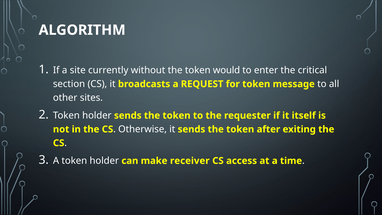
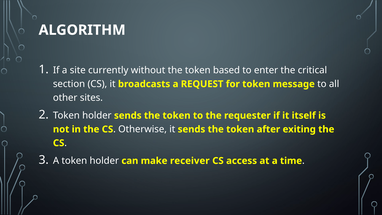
would: would -> based (226, 70)
